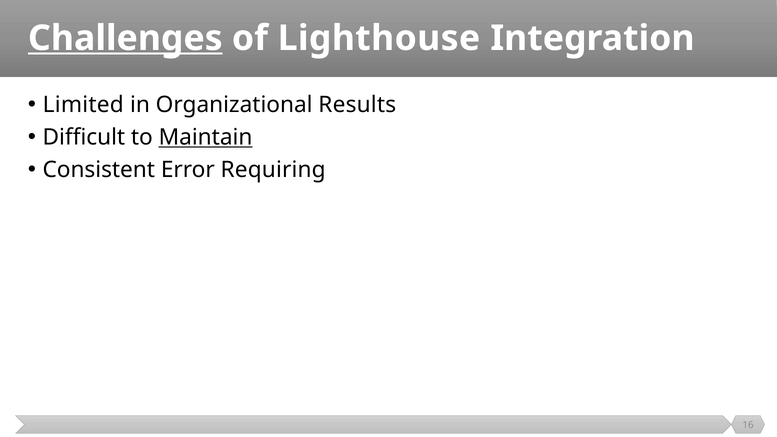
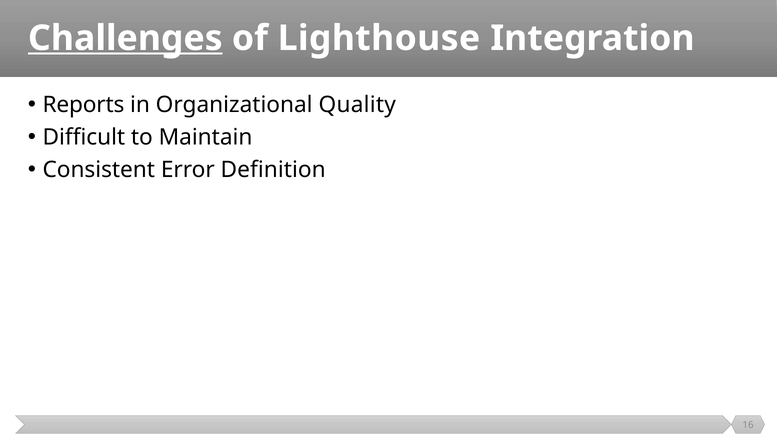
Limited: Limited -> Reports (83, 105)
Results: Results -> Quality (357, 105)
Maintain underline: present -> none (206, 137)
Requiring: Requiring -> Definition (273, 170)
